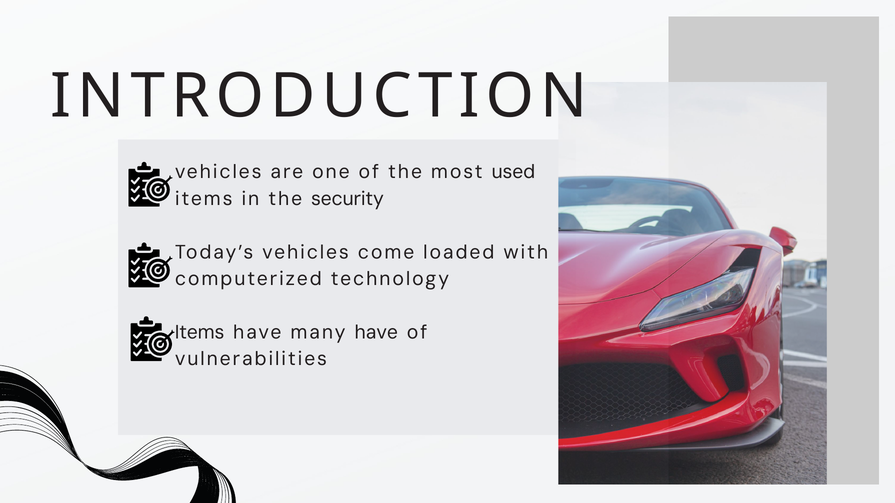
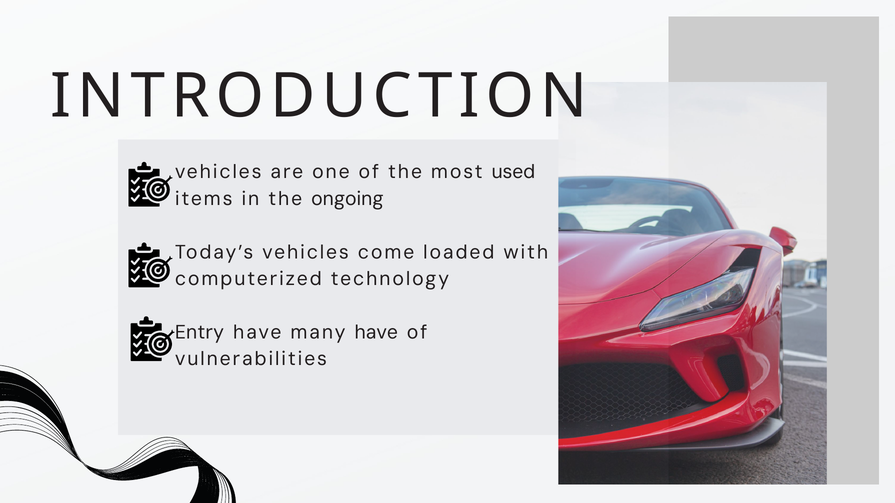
security: security -> ongoing (347, 199)
Items: Items -> Entry (199, 333)
